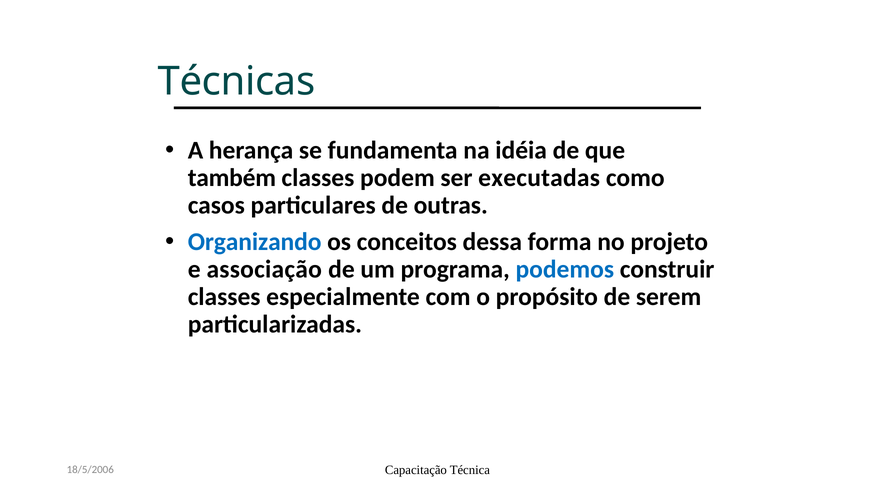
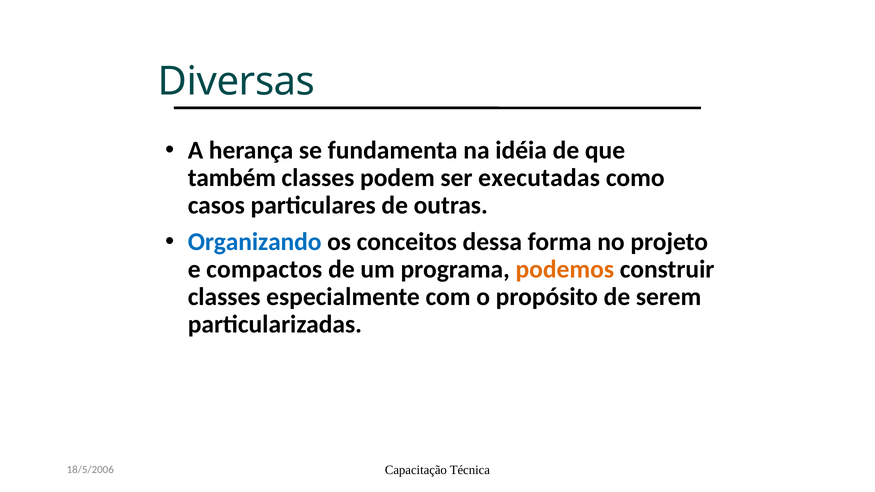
Técnicas: Técnicas -> Diversas (236, 81)
associação: associação -> compactos (264, 270)
podemos colour: blue -> orange (565, 270)
